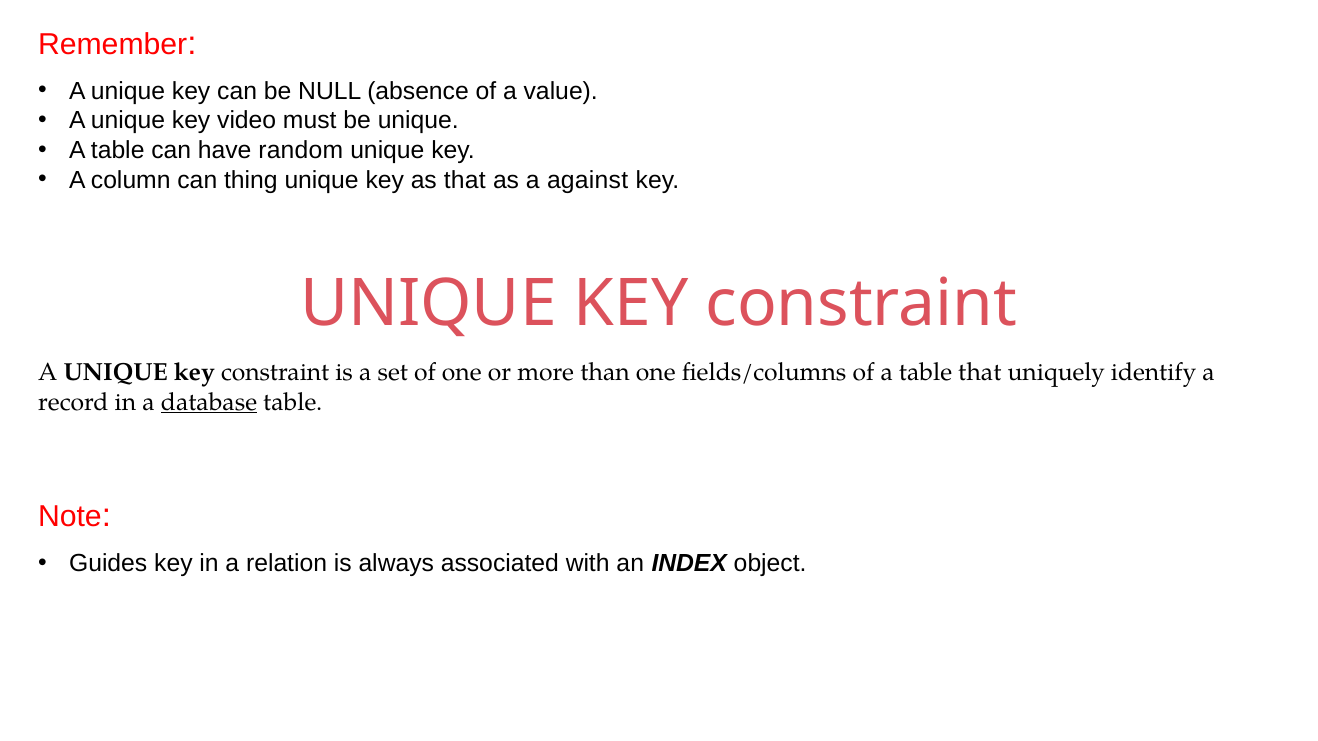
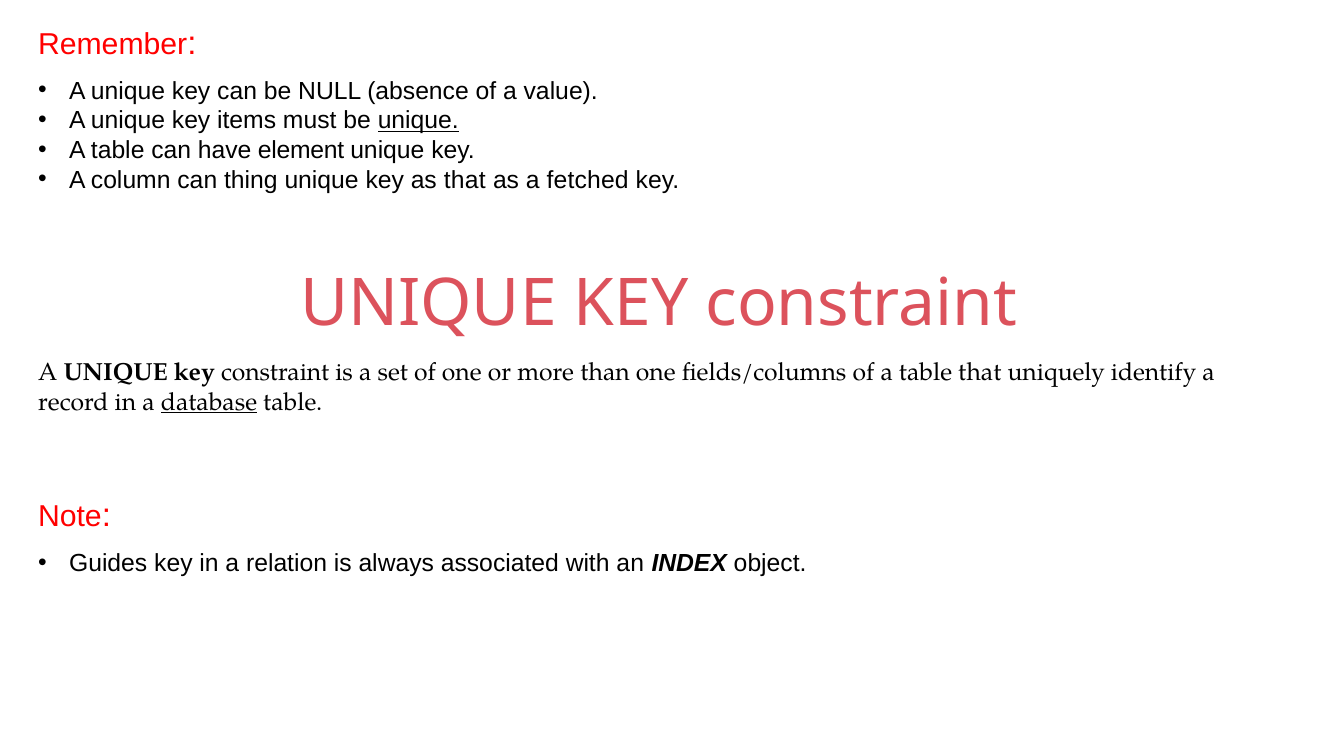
video: video -> items (247, 121)
unique underline: none -> present (418, 121)
random: random -> element (301, 150)
against: against -> fetched (588, 180)
